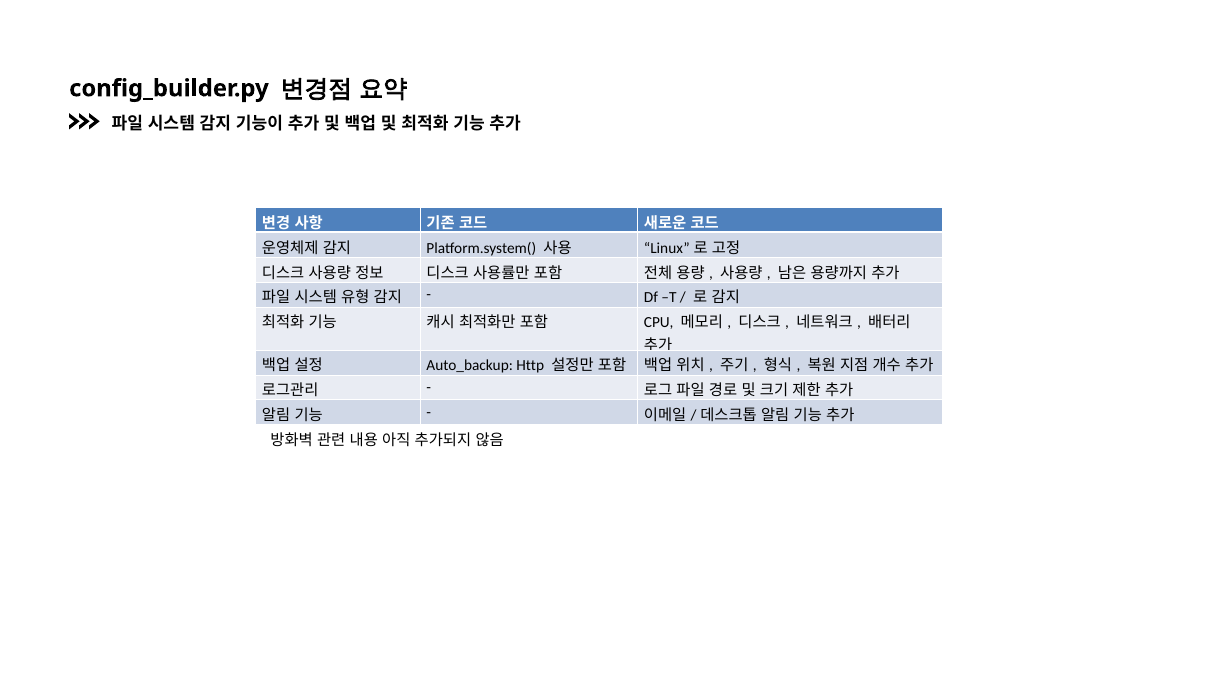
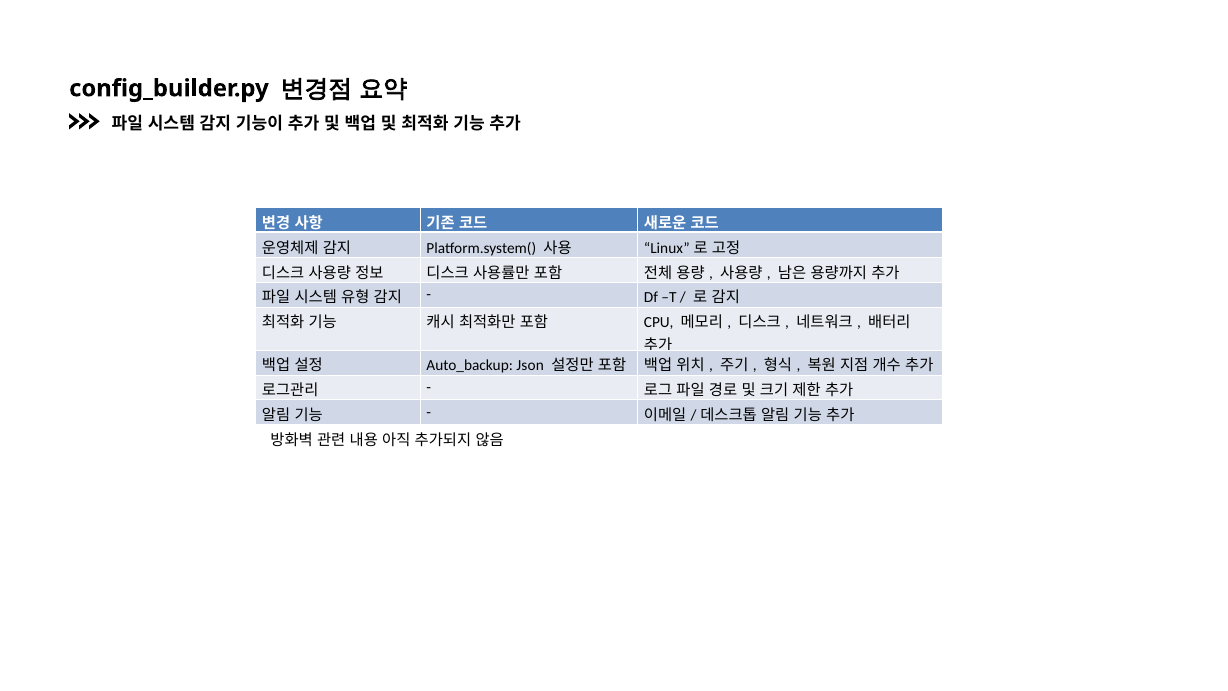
Http: Http -> Json (530, 366)
